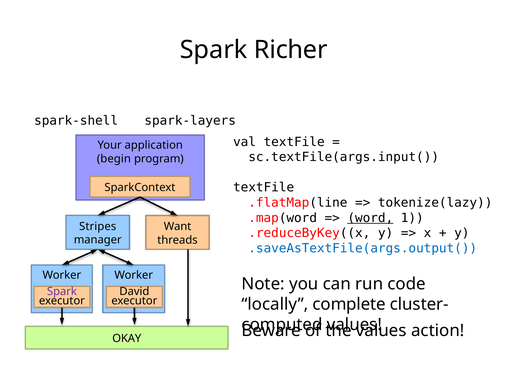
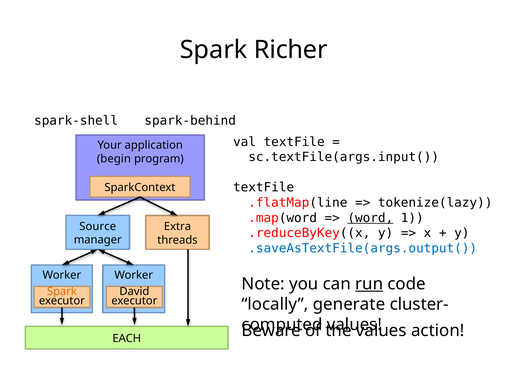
spark-layers: spark-layers -> spark-behind (190, 121)
Stripes: Stripes -> Source (98, 226)
Want: Want -> Extra (177, 227)
run underline: none -> present (369, 284)
Spark colour: purple -> orange (62, 292)
complete: complete -> generate (349, 304)
OKAY: OKAY -> EACH (127, 339)
